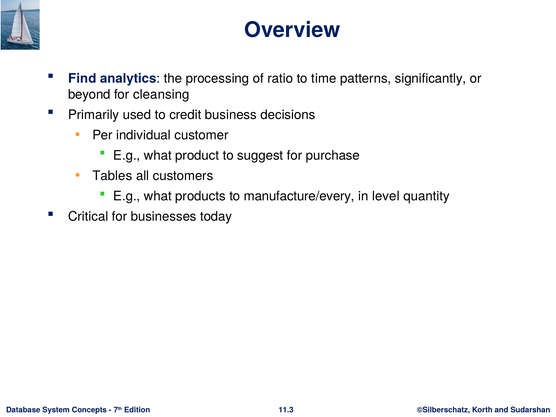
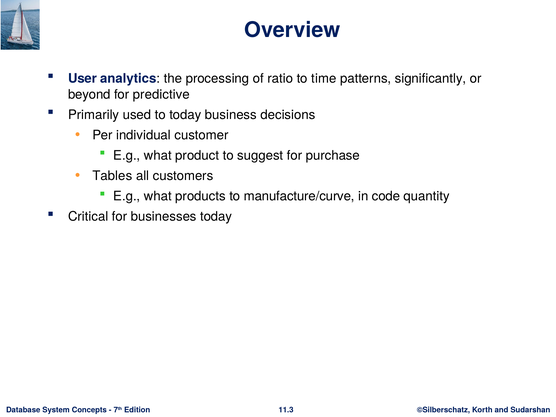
Find: Find -> User (82, 79)
cleansing: cleansing -> predictive (161, 94)
to credit: credit -> today (185, 115)
manufacture/every: manufacture/every -> manufacture/curve (299, 196)
level: level -> code (386, 196)
